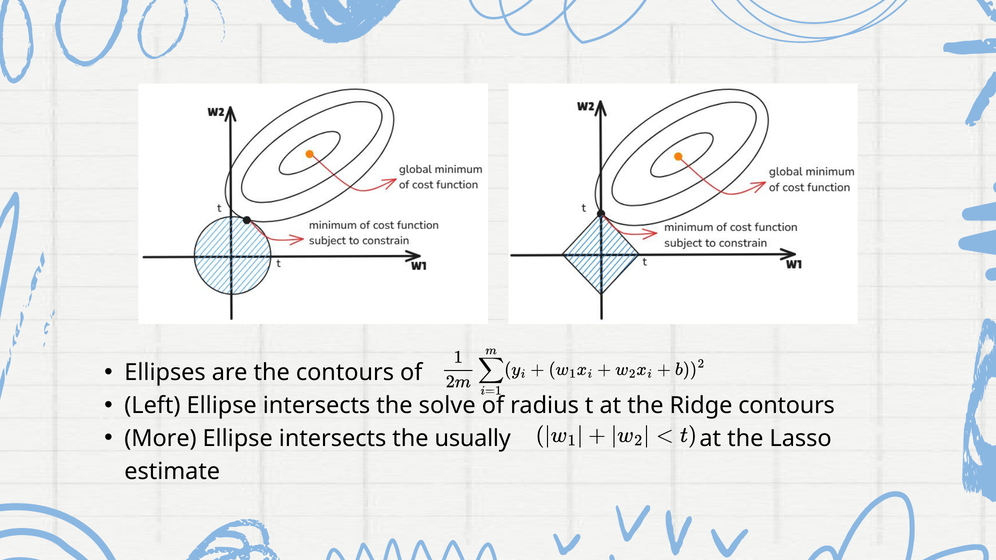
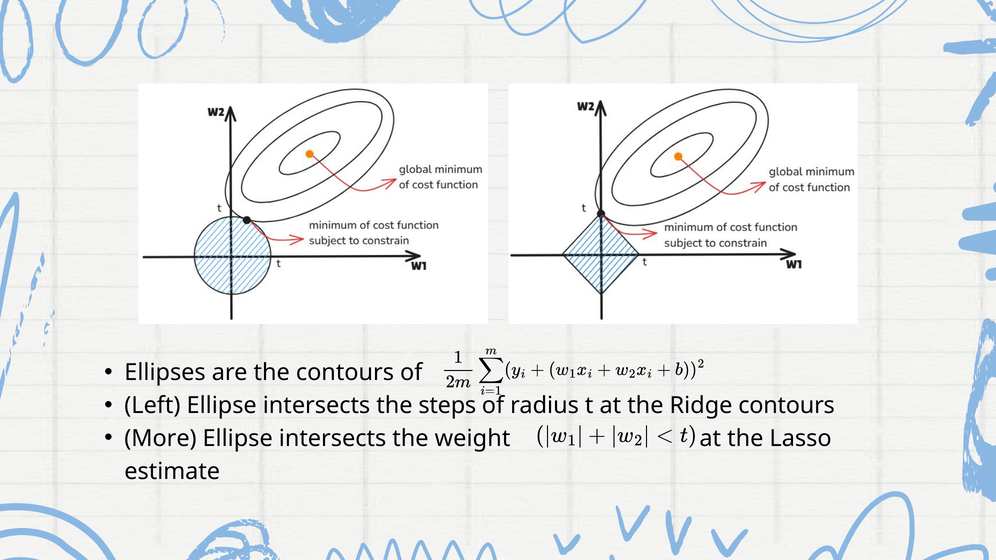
solve: solve -> steps (447, 406)
usually: usually -> weight (473, 439)
